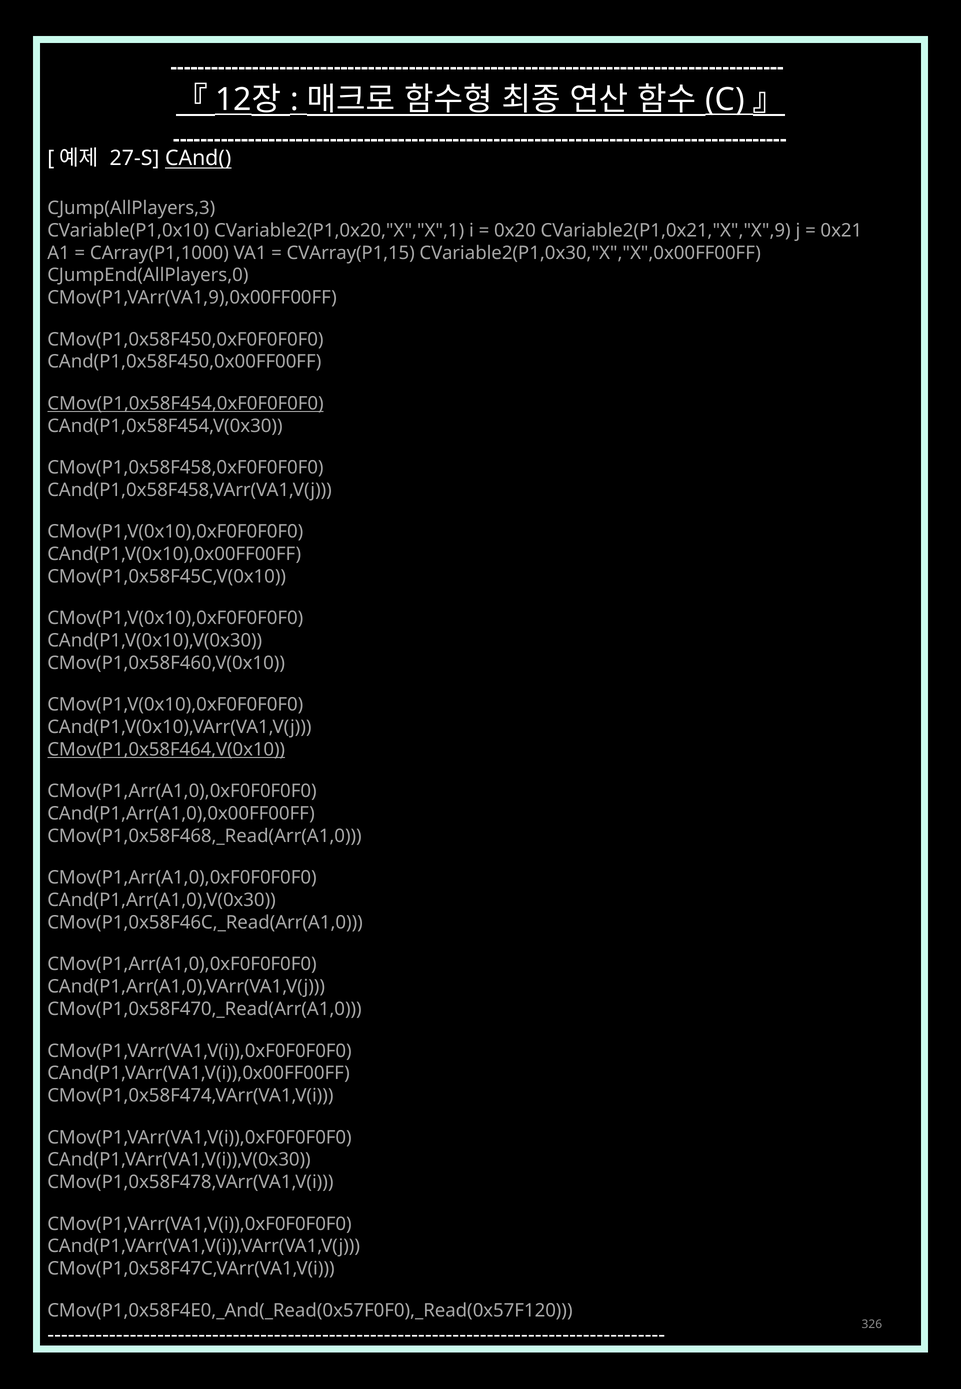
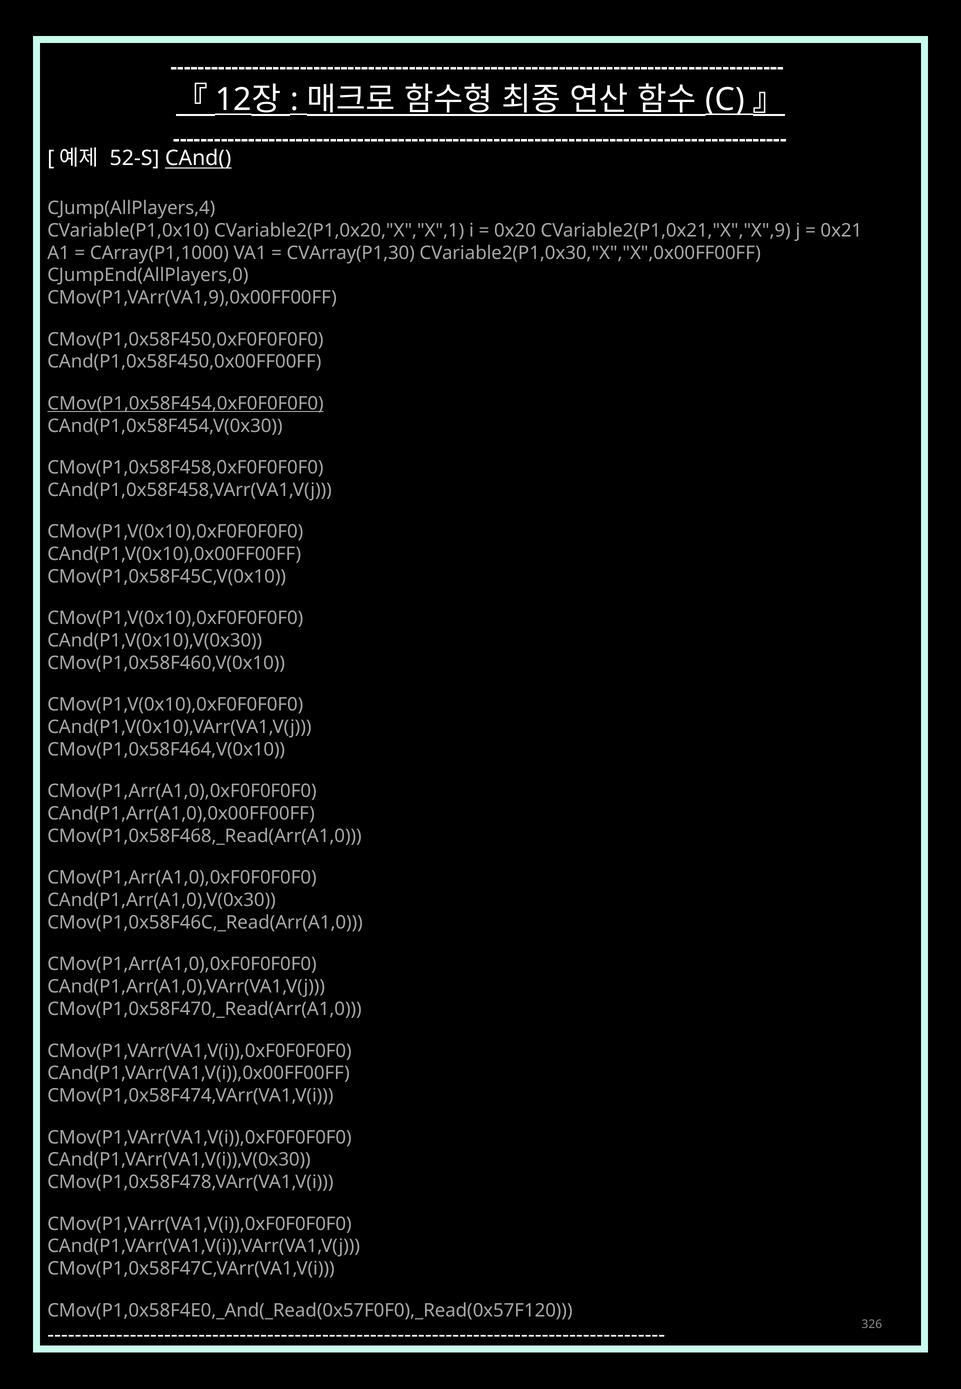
27-S: 27-S -> 52-S (135, 158)
CJump(AllPlayers,3: CJump(AllPlayers,3 -> CJump(AllPlayers,4 (131, 208)
CVArray(P1,15: CVArray(P1,15 -> CVArray(P1,30 (351, 253)
CMov(P1,0x58F464,V(0x10 underline: present -> none (166, 749)
